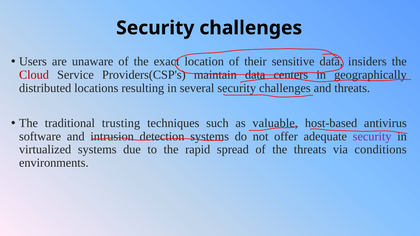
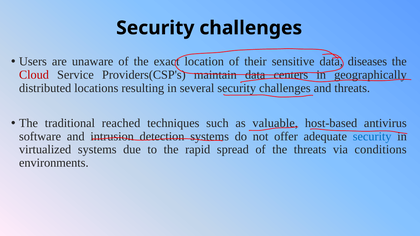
insiders: insiders -> diseases (367, 62)
trusting: trusting -> reached (121, 123)
security colour: purple -> blue (372, 137)
